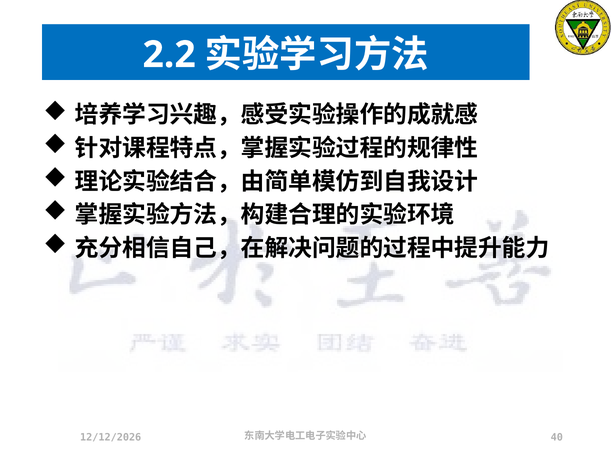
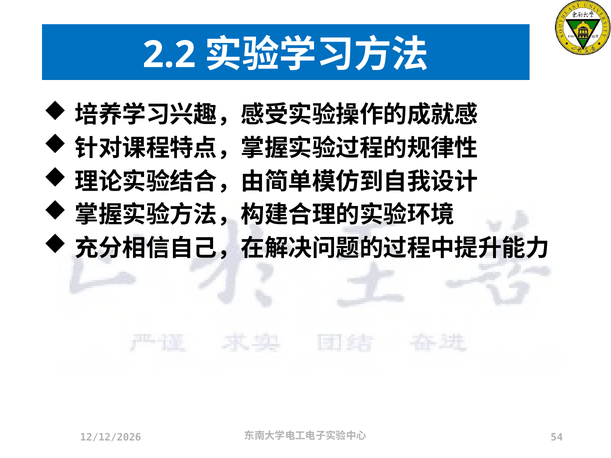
40: 40 -> 54 (557, 438)
